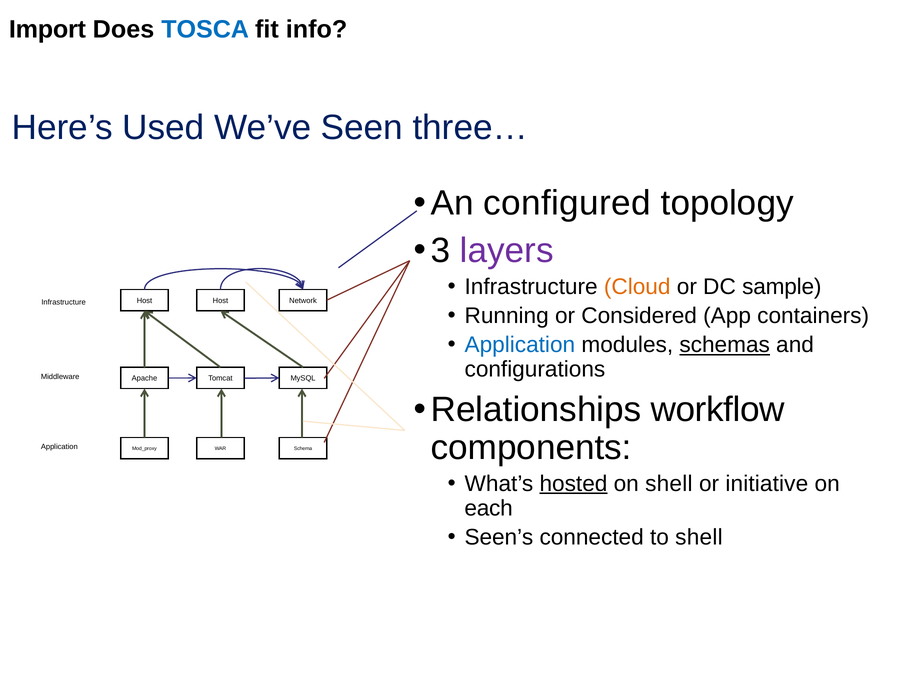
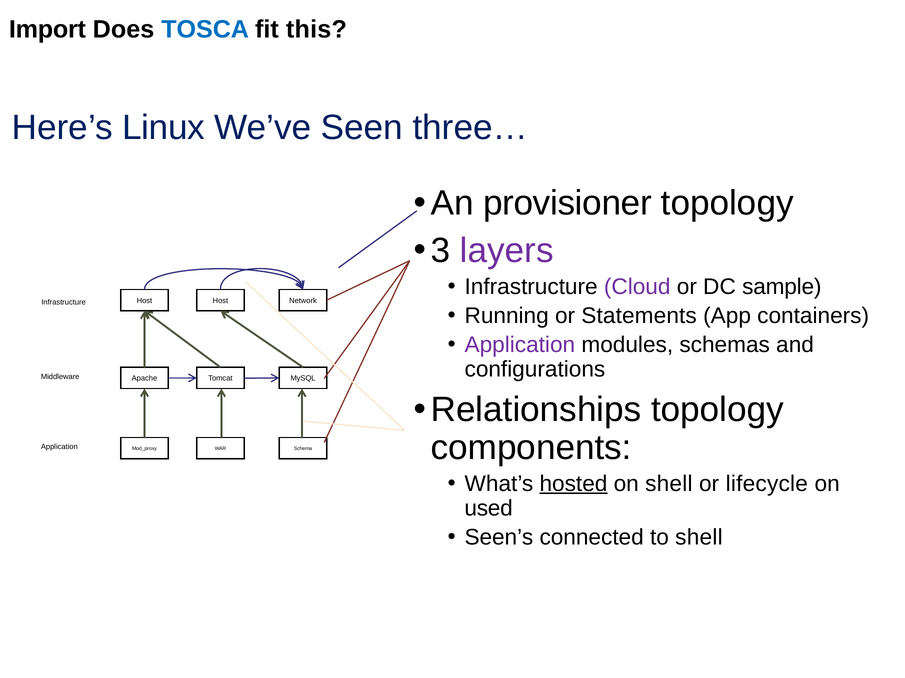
info: info -> this (316, 29)
Used: Used -> Linux (164, 128)
configured: configured -> provisioner (567, 204)
Cloud colour: orange -> purple (637, 287)
Considered: Considered -> Statements (639, 316)
Application colour: blue -> purple (520, 345)
schemas underline: present -> none (725, 345)
Relationships workflow: workflow -> topology (718, 410)
initiative: initiative -> lifecycle (767, 484)
each: each -> used (489, 509)
